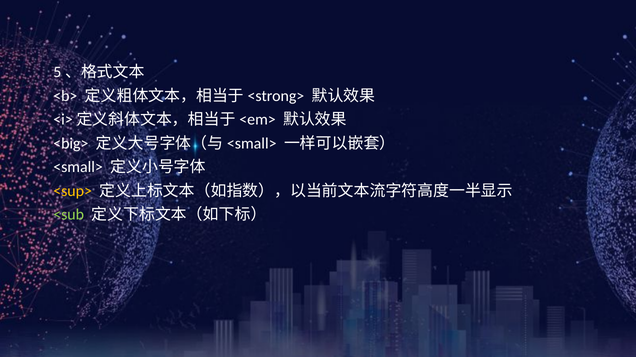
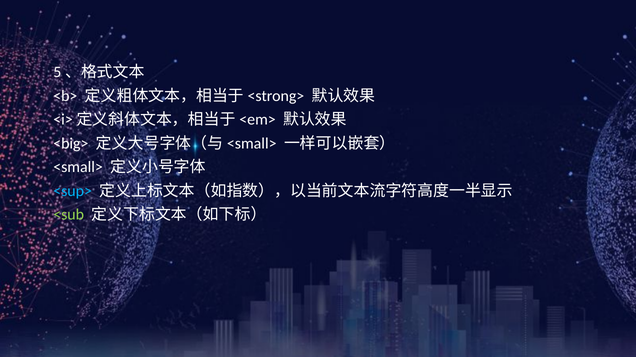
<sup> colour: yellow -> light blue (73, 191)
